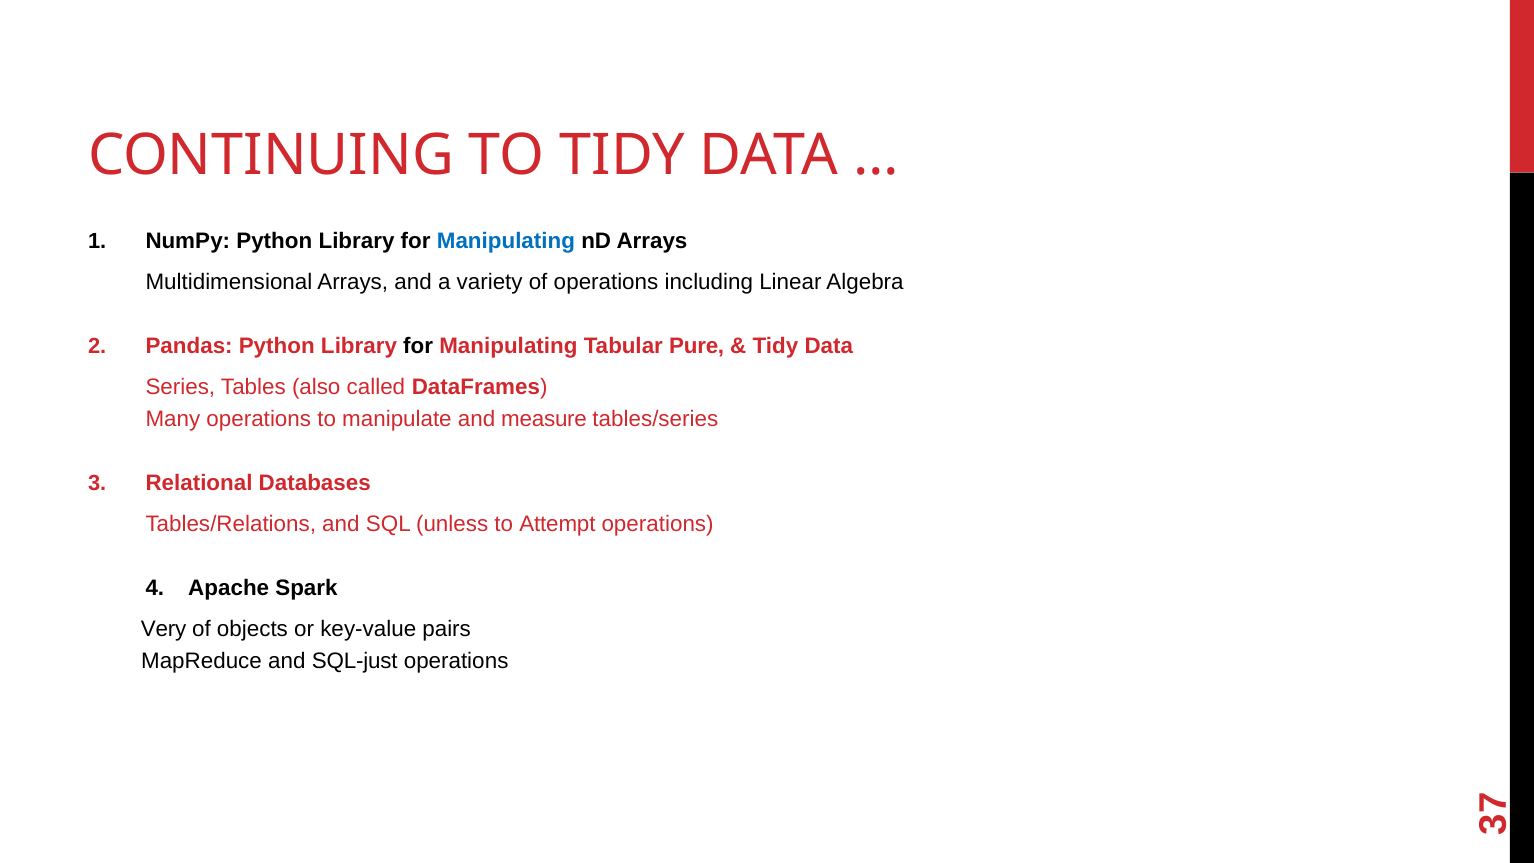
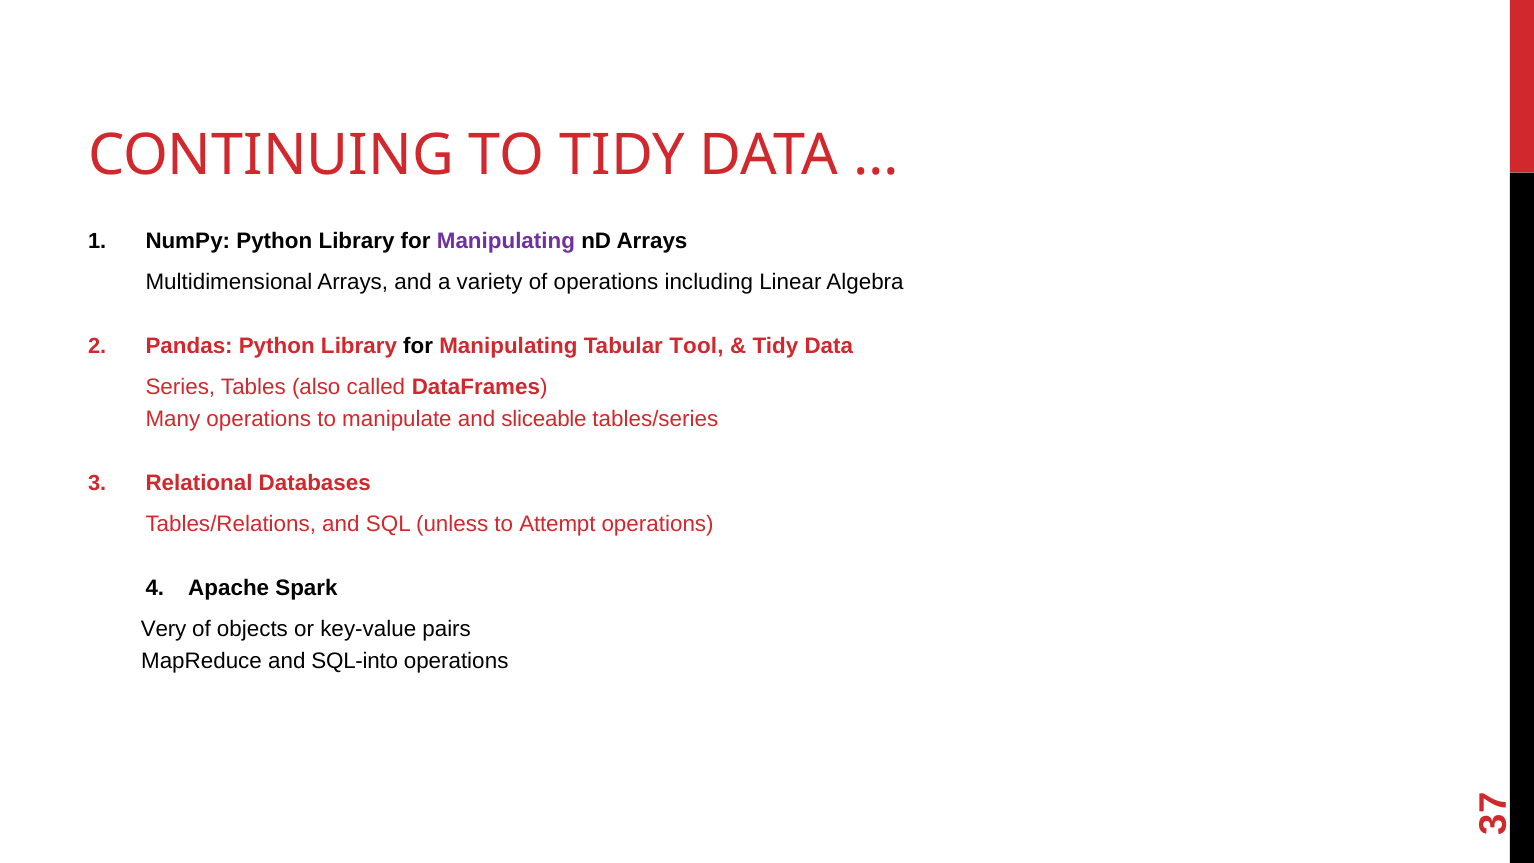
Manipulating colour: blue -> purple (506, 241)
Pure: Pure -> Tool (696, 346)
measure: measure -> sliceable (544, 419)
SQL-just: SQL-just -> SQL-into (355, 661)
